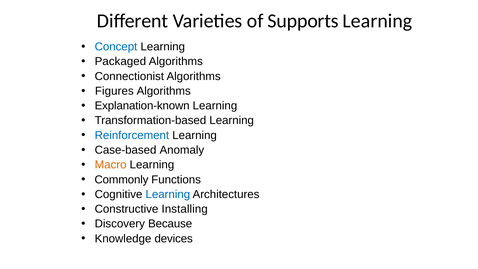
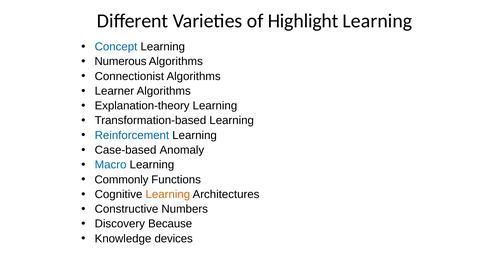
Supports: Supports -> Highlight (303, 21)
Packaged: Packaged -> Numerous (121, 61)
Figures: Figures -> Learner (114, 91)
Explanation-known: Explanation-known -> Explanation-theory (142, 106)
Macro colour: orange -> blue (111, 165)
Learning colour: blue -> orange (168, 194)
Installing: Installing -> Numbers (185, 209)
